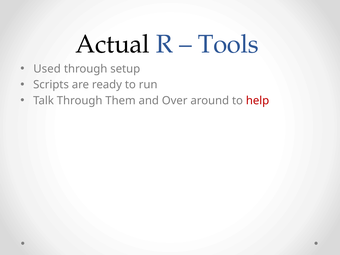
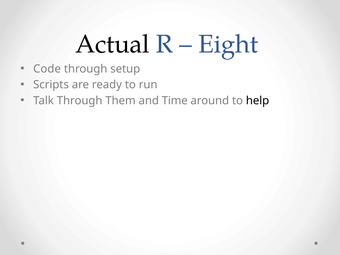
Tools: Tools -> Eight (228, 44)
Used: Used -> Code (47, 69)
Over: Over -> Time (175, 101)
help colour: red -> black (258, 101)
